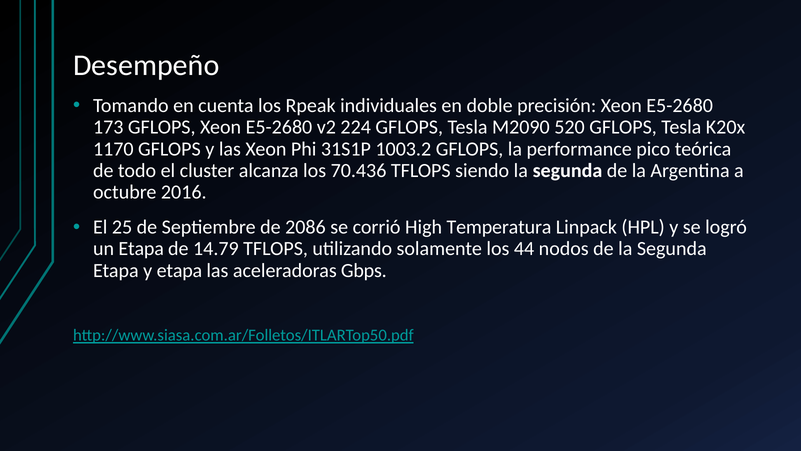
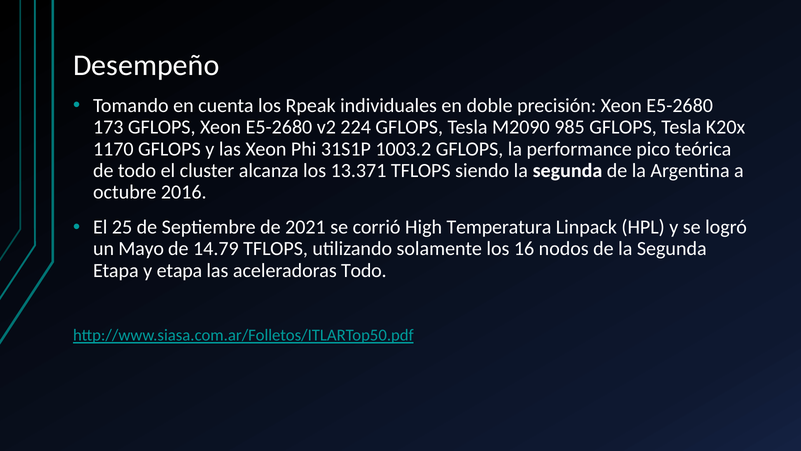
520: 520 -> 985 (569, 127)
70.436: 70.436 -> 13.371 (359, 170)
2086: 2086 -> 2021 (305, 227)
un Etapa: Etapa -> Mayo (141, 249)
44: 44 -> 16 (524, 249)
aceleradoras Gbps: Gbps -> Todo (364, 270)
